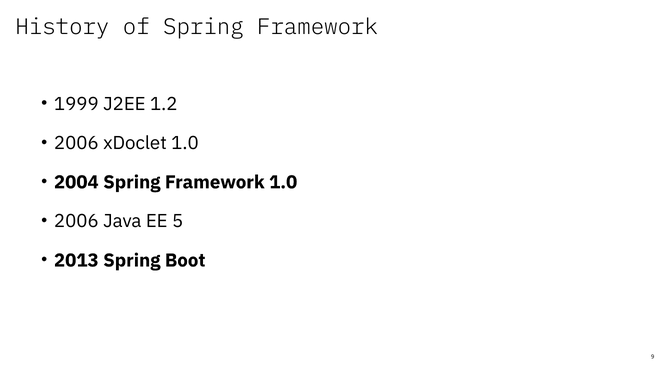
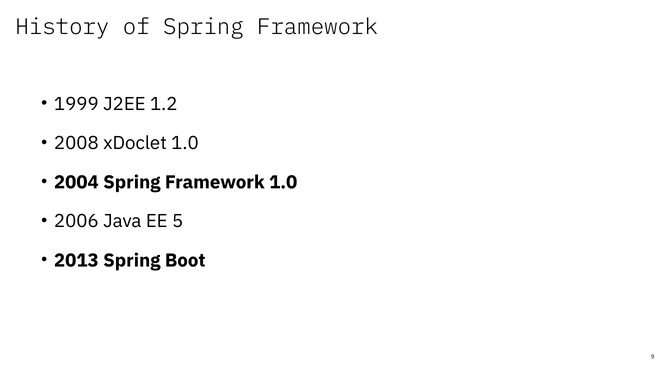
2006: 2006 -> 2008 (76, 143)
